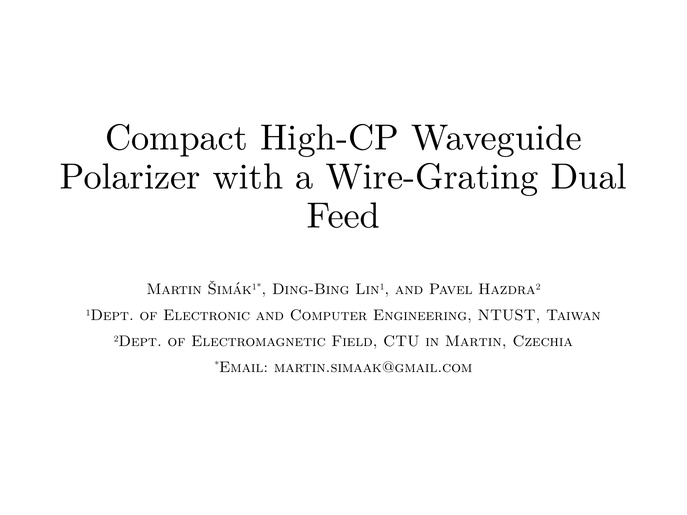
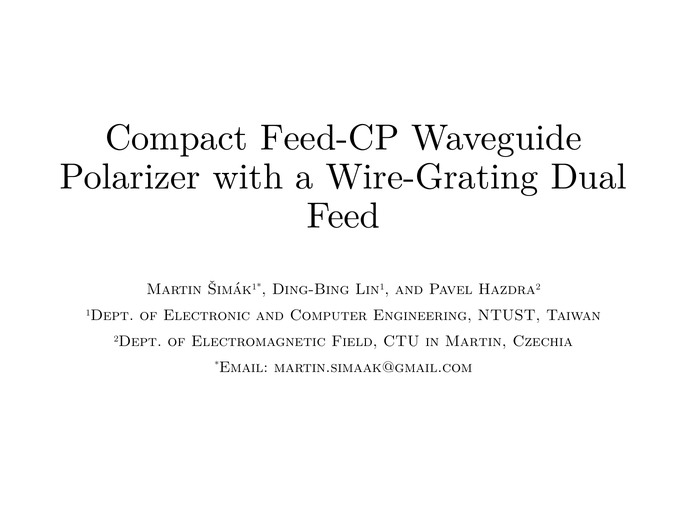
High-CP: High-CP -> Feed-CP (330, 138)
